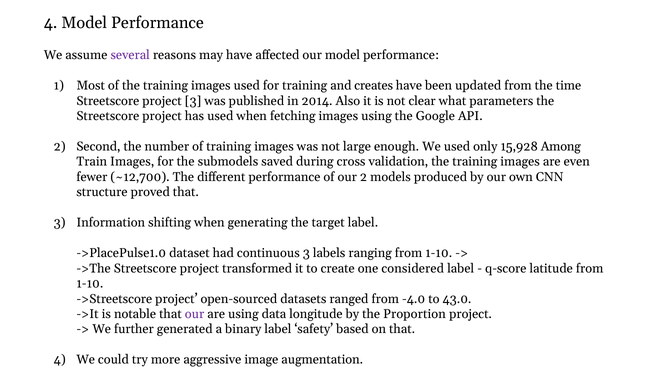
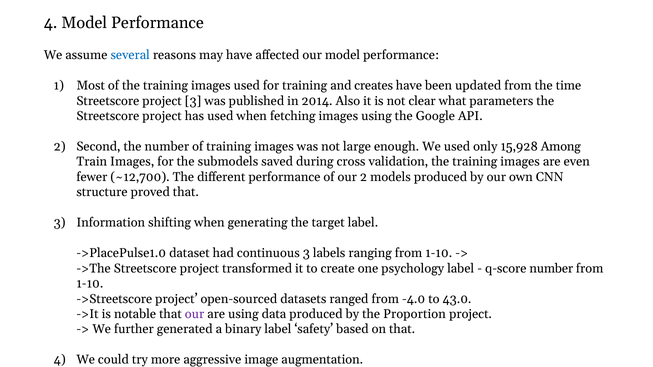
several colour: purple -> blue (130, 55)
considered: considered -> psychology (413, 269)
q-score latitude: latitude -> number (551, 269)
data longitude: longitude -> produced (316, 314)
